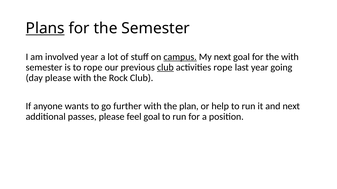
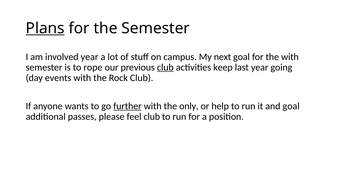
campus underline: present -> none (180, 57)
activities rope: rope -> keep (223, 68)
day please: please -> events (58, 78)
further underline: none -> present (127, 106)
plan: plan -> only (189, 106)
and next: next -> goal (291, 106)
feel goal: goal -> club (152, 117)
